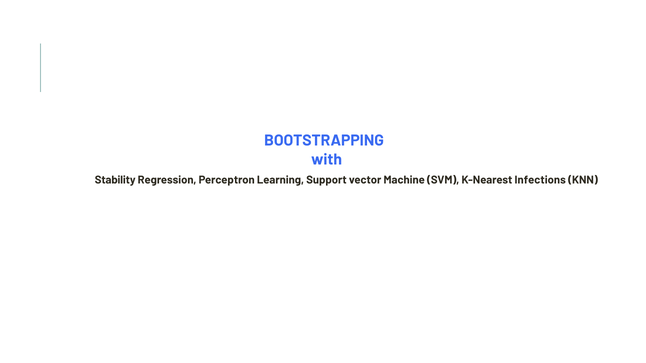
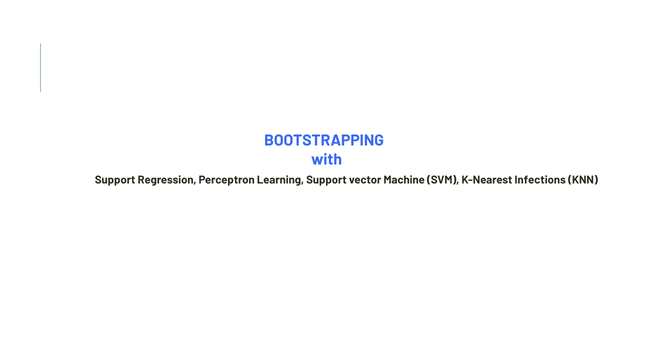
Stability: Stability -> Support (115, 180)
